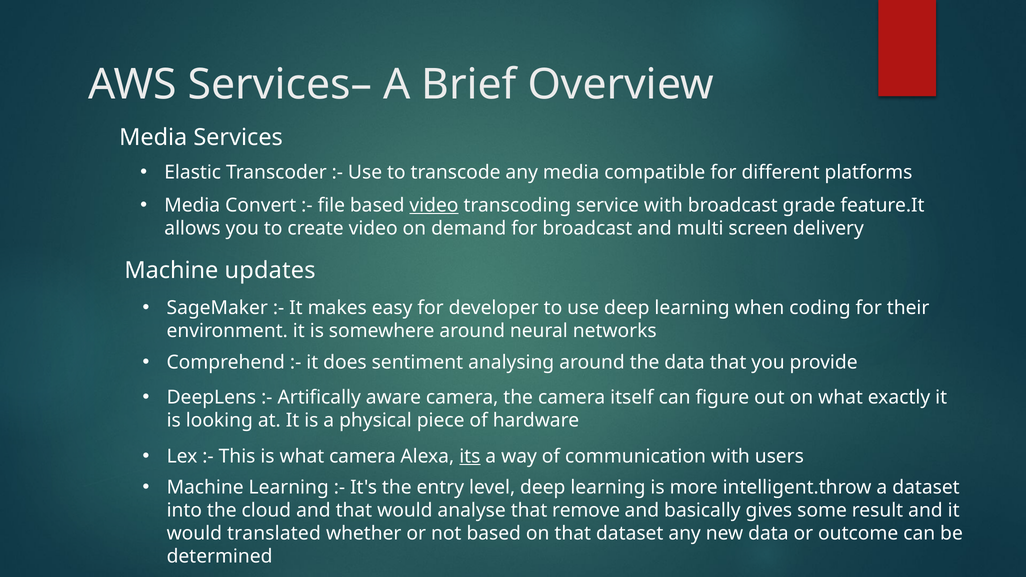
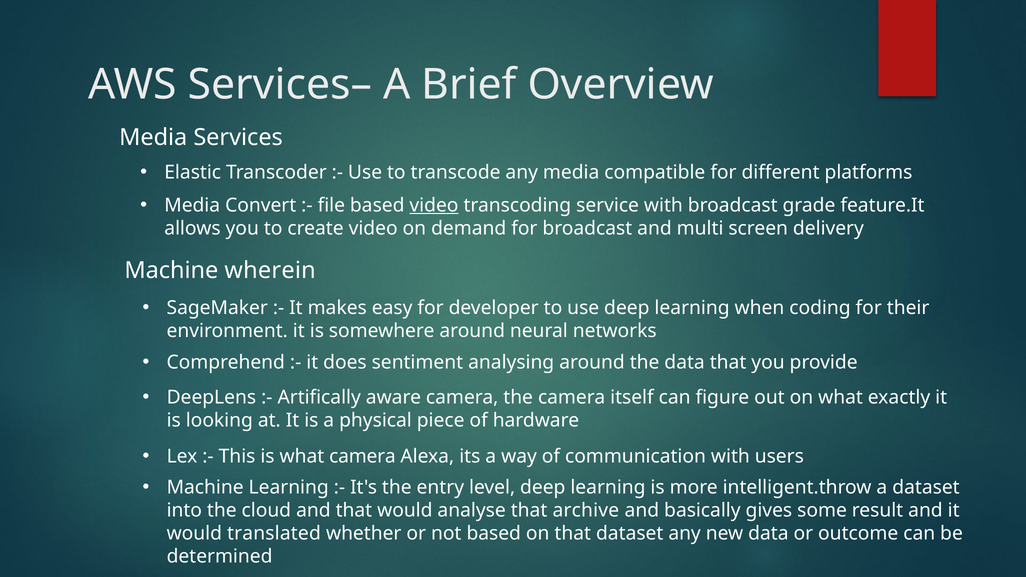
updates: updates -> wherein (270, 271)
its underline: present -> none (470, 456)
remove: remove -> archive (586, 511)
